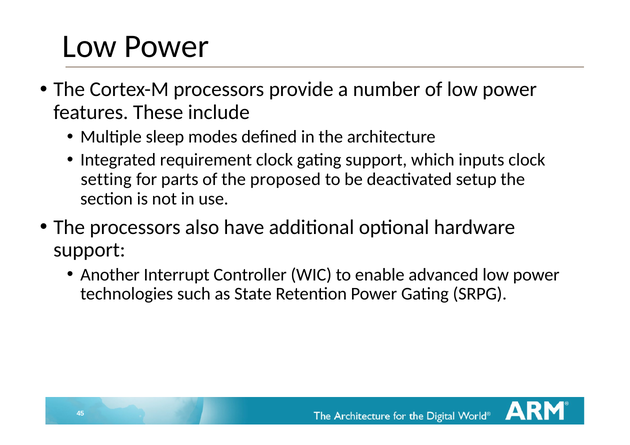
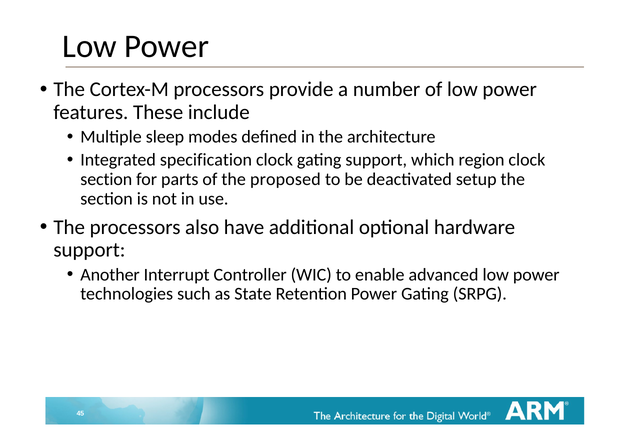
requirement: requirement -> specification (206, 160)
inputs: inputs -> region (482, 160)
setting: setting -> section (106, 179)
